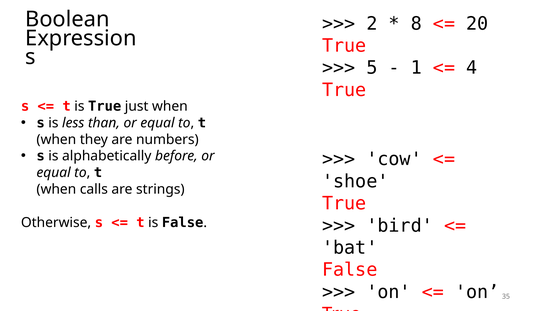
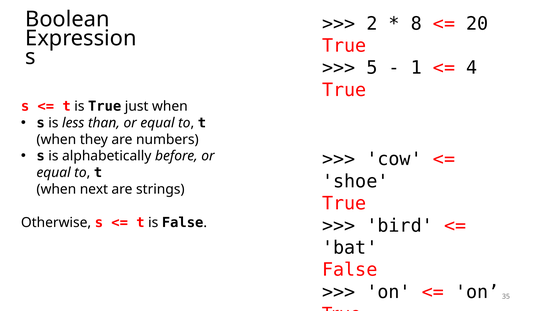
calls: calls -> next (94, 189)
